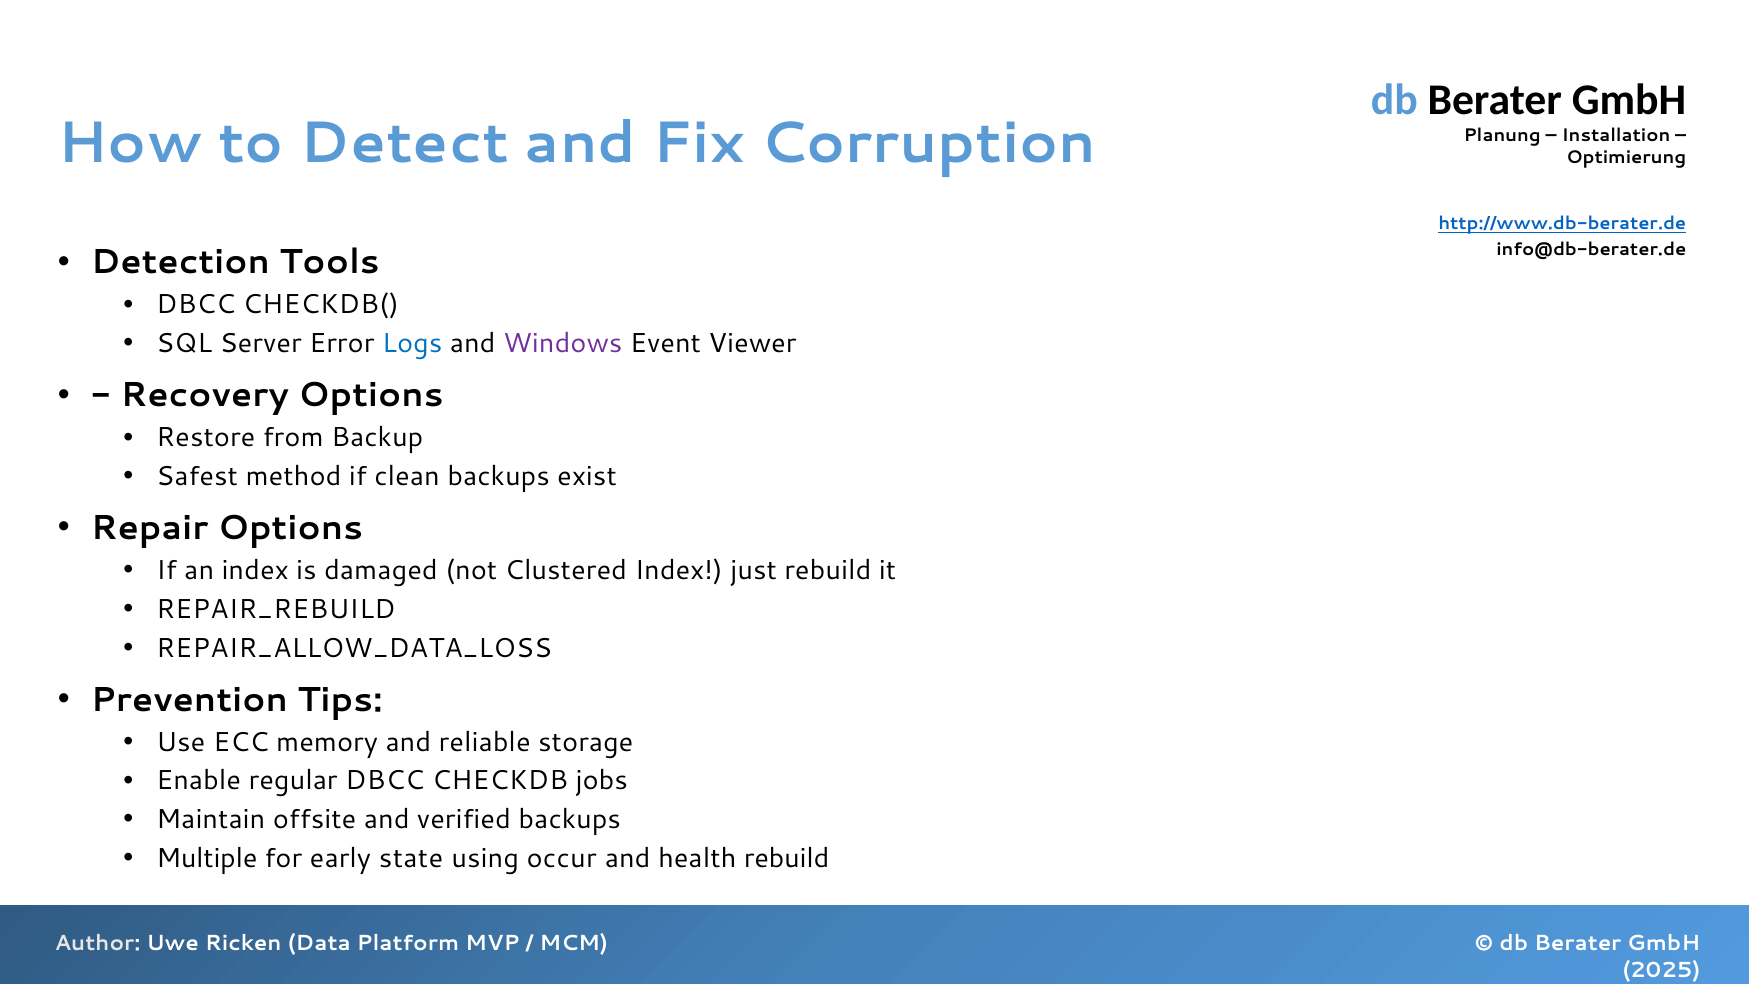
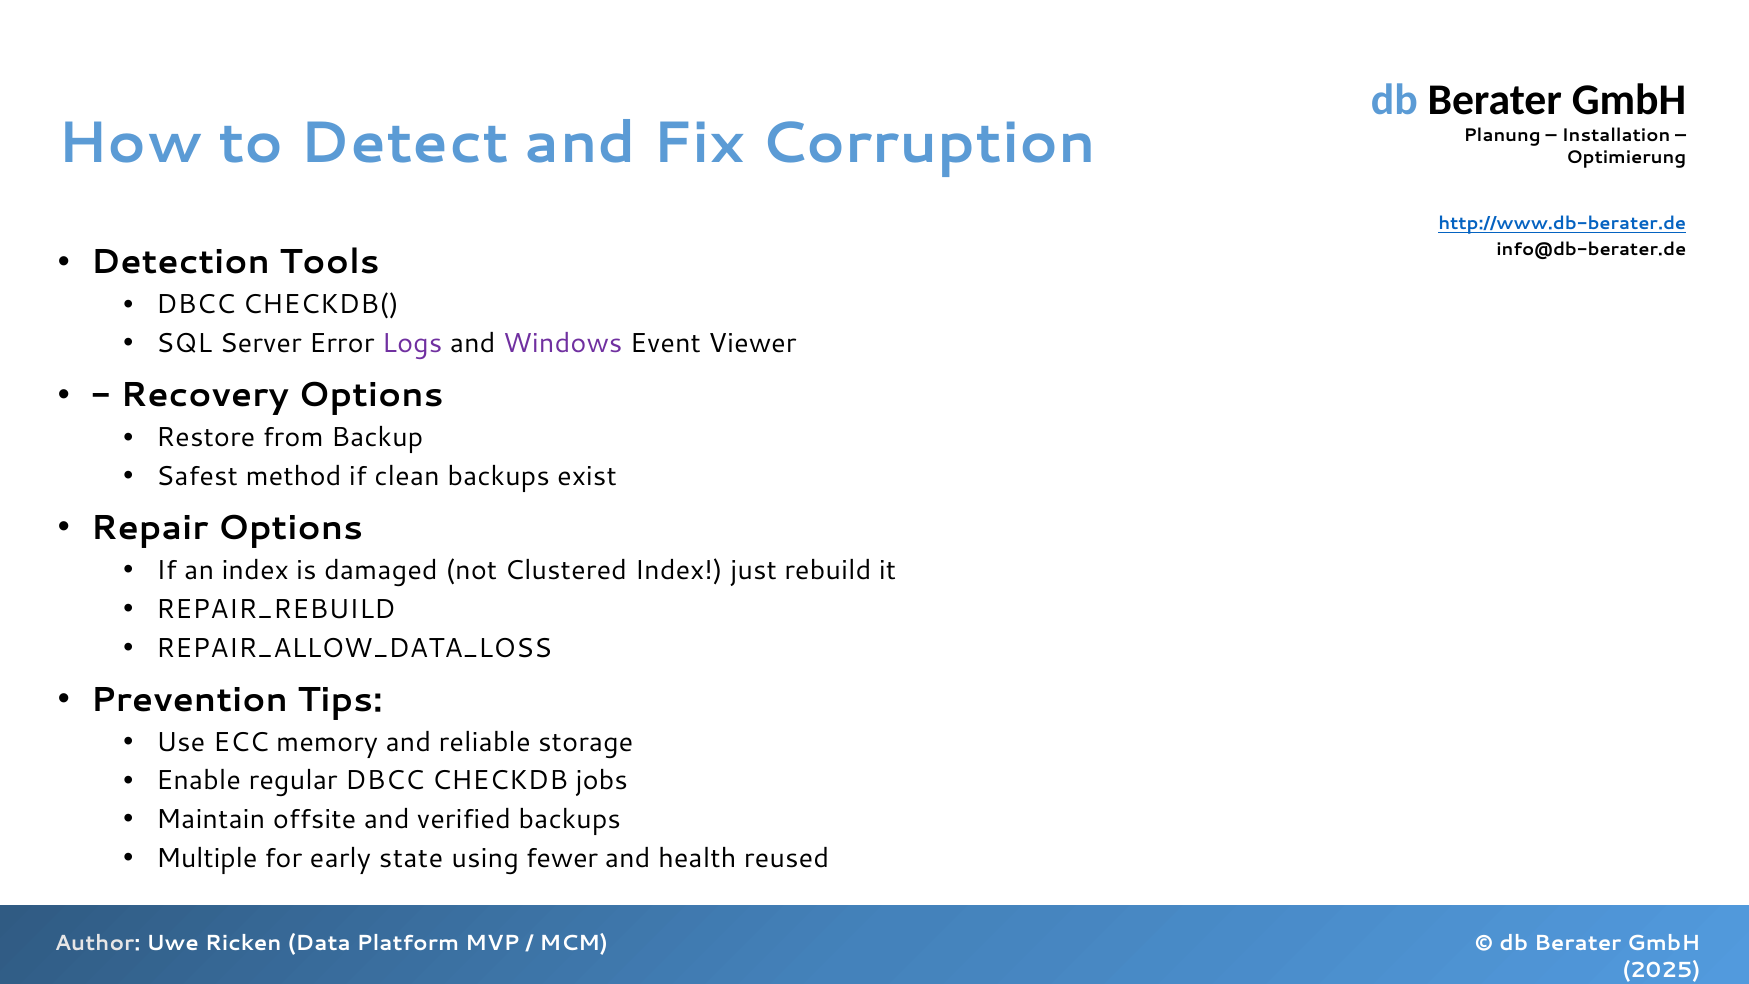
Logs colour: blue -> purple (412, 344)
occur: occur -> fewer (562, 858)
health rebuild: rebuild -> reused (787, 858)
